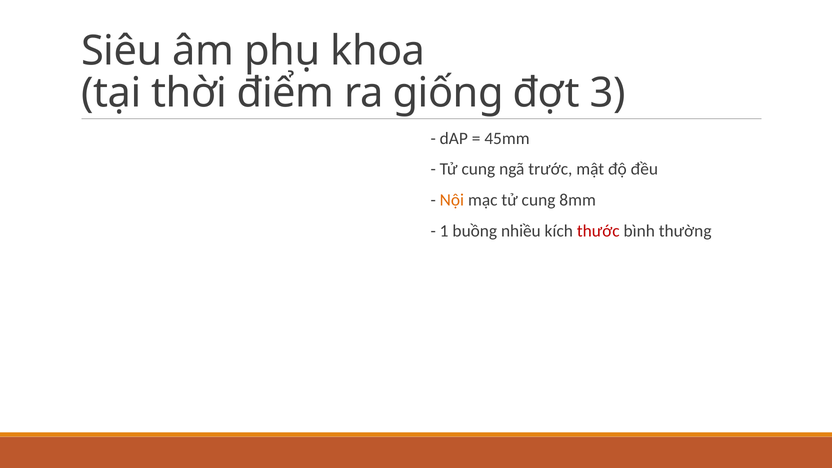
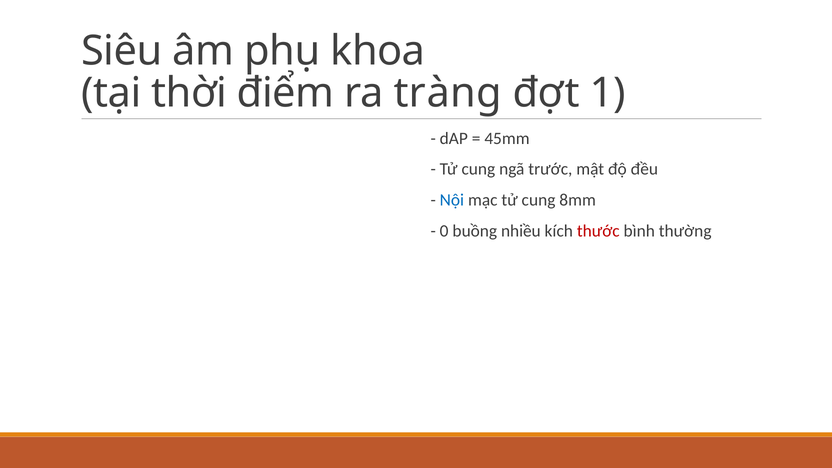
giống: giống -> tràng (448, 93)
3: 3 -> 1 (608, 93)
Nội colour: orange -> blue (452, 200)
1: 1 -> 0 (444, 231)
